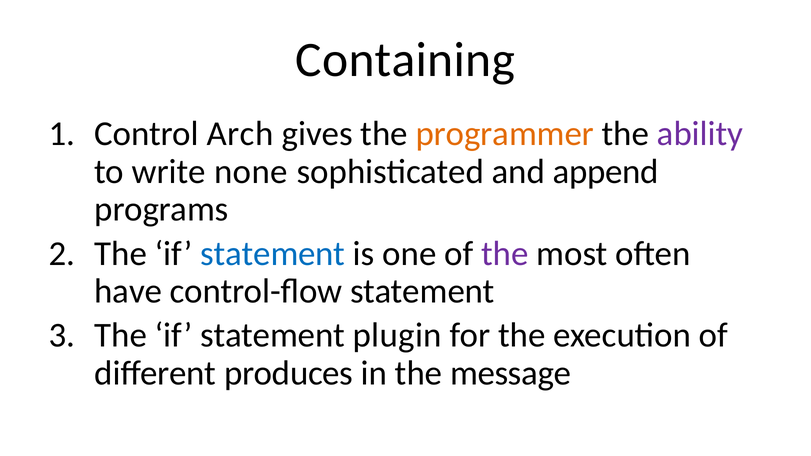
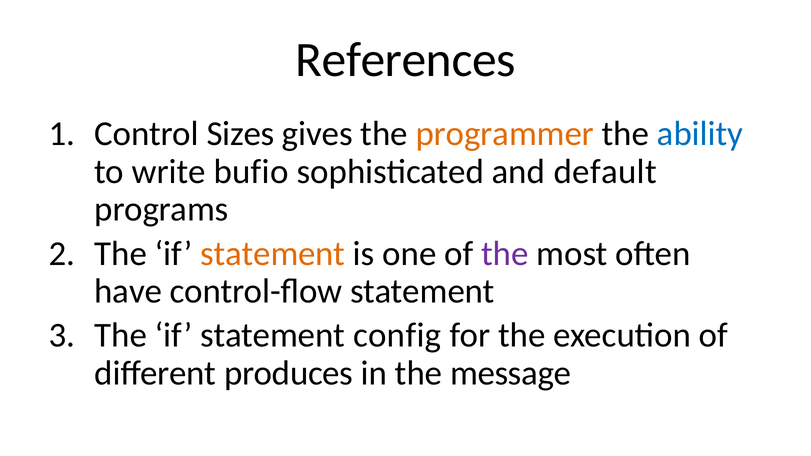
Containing: Containing -> References (406, 60)
Arch: Arch -> Sizes (240, 134)
ability colour: purple -> blue (700, 134)
none: none -> bufio (251, 172)
append: append -> default (605, 172)
statement colour: blue -> orange (273, 254)
plugin: plugin -> config (397, 336)
